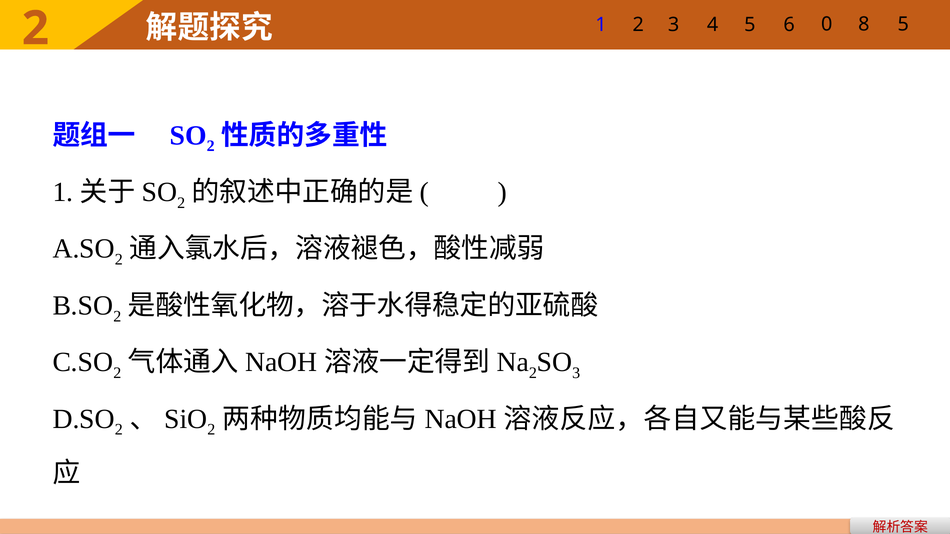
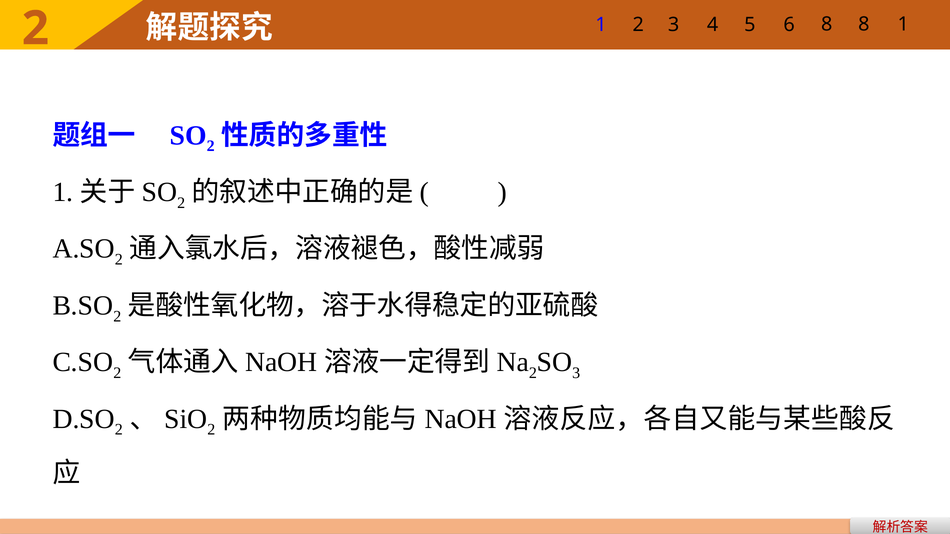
6 0: 0 -> 8 (827, 24)
8 5: 5 -> 1 (903, 24)
